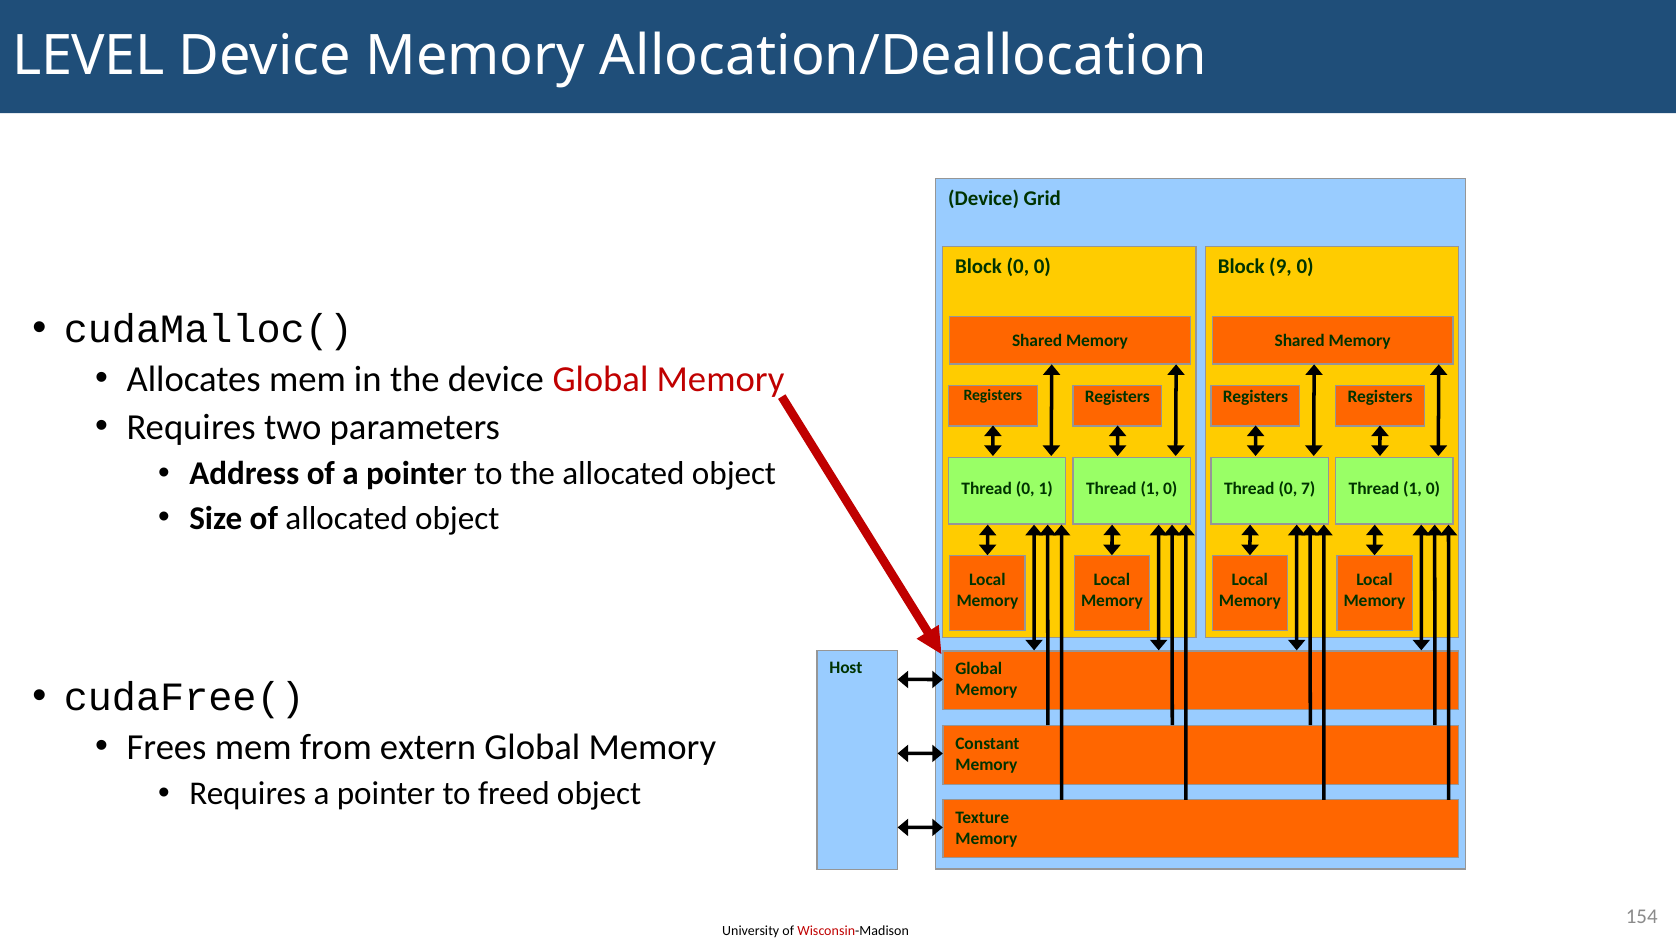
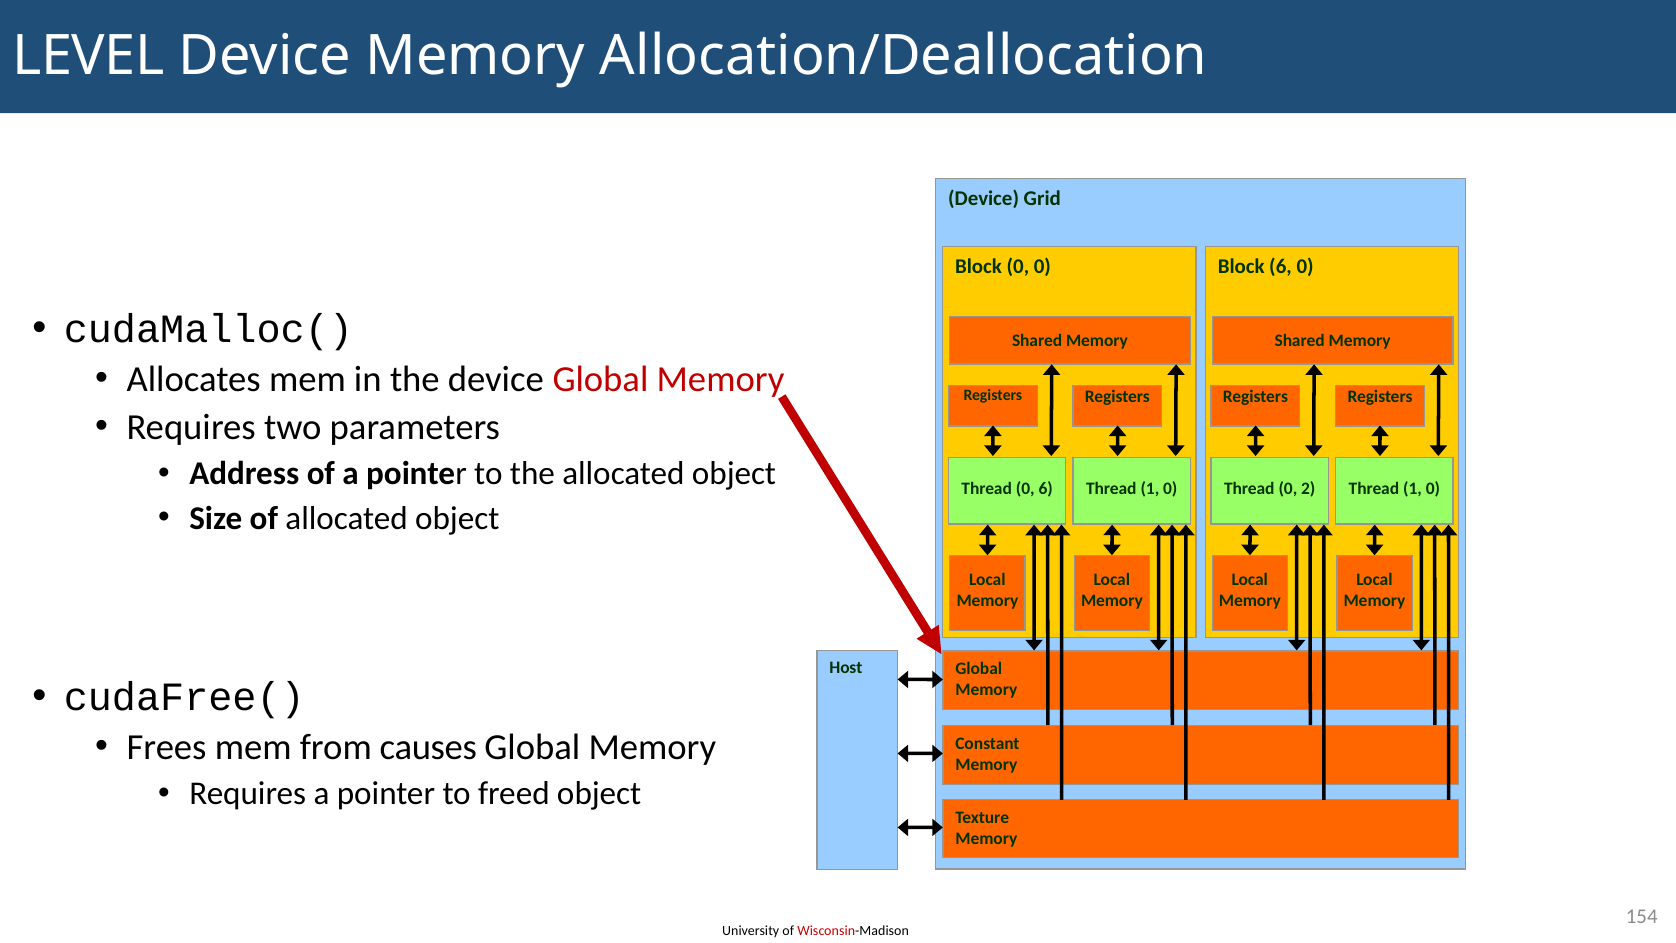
Block 9: 9 -> 6 (1280, 267)
0 1: 1 -> 6 (1046, 489)
7: 7 -> 2 (1308, 489)
extern: extern -> causes (428, 747)
